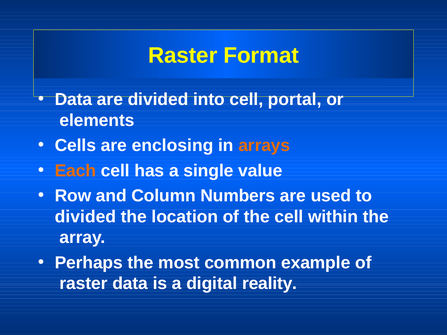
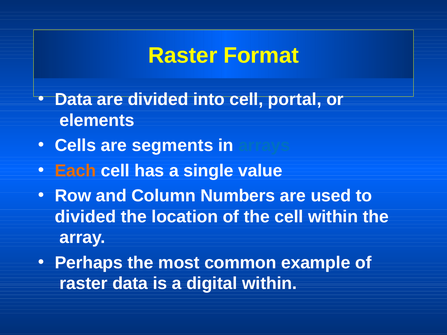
enclosing: enclosing -> segments (173, 146)
arrays colour: orange -> blue (264, 146)
digital reality: reality -> within (270, 284)
